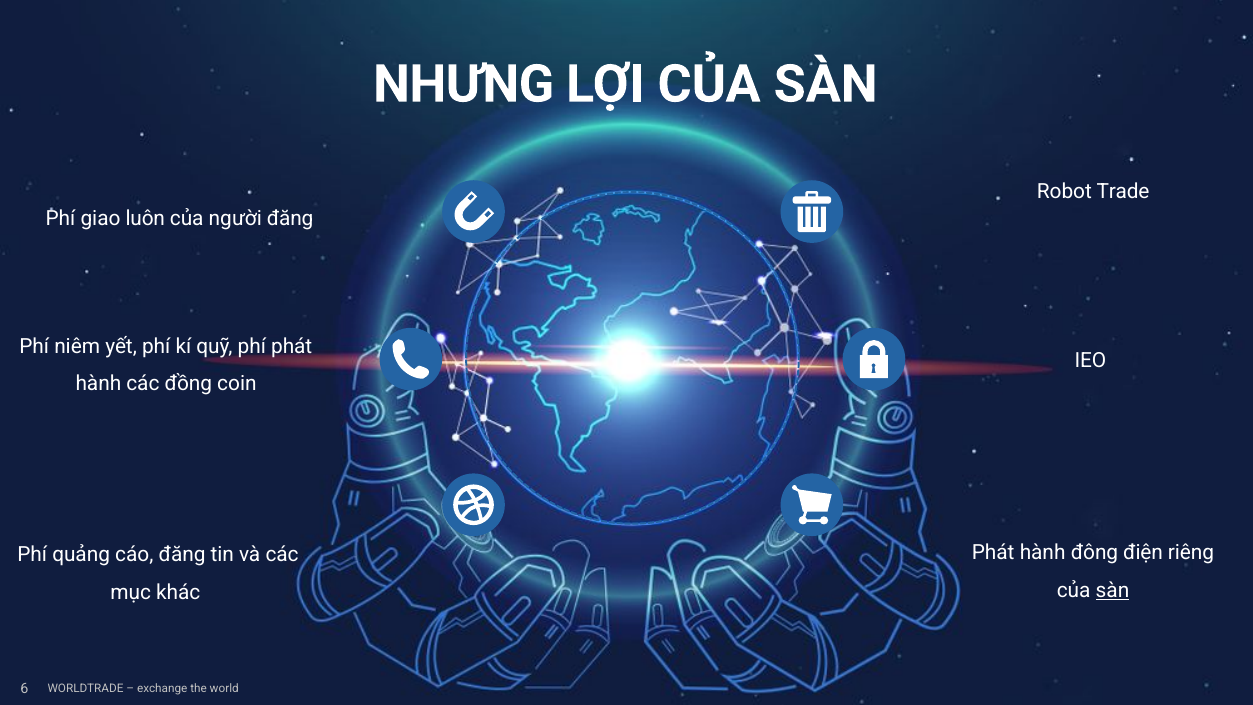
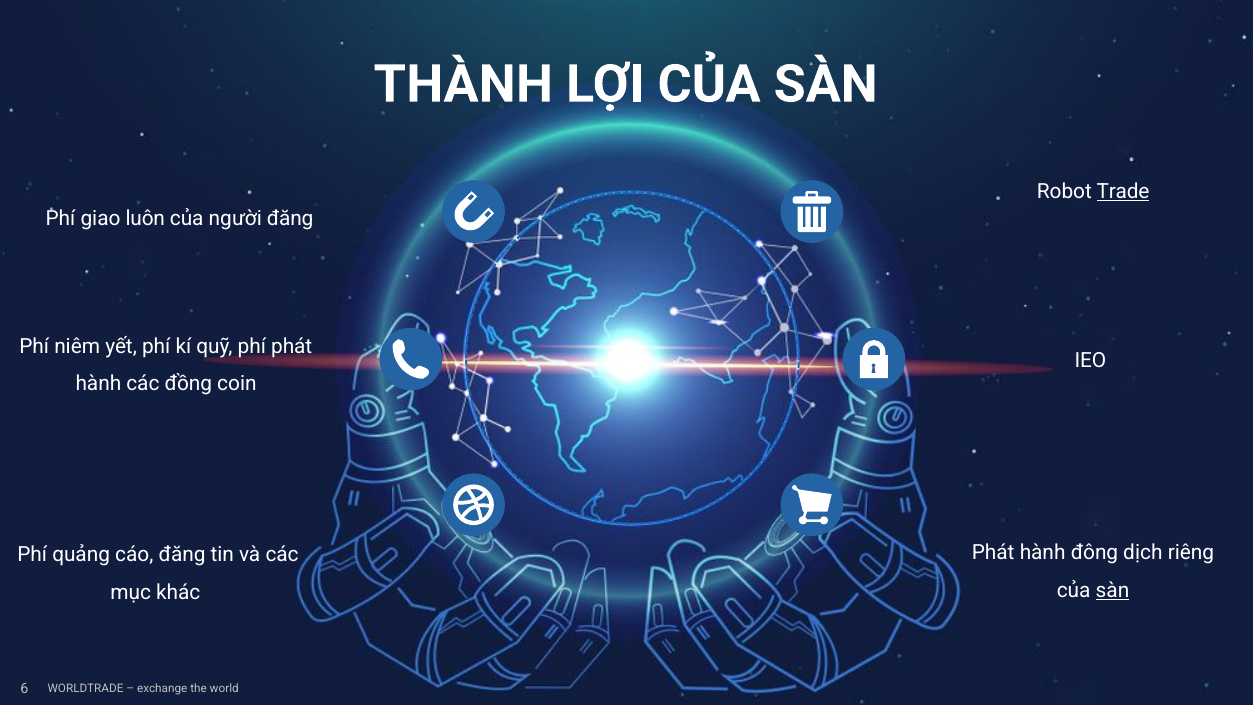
NHƯNG: NHƯNG -> THÀNH (463, 84)
Trade underline: none -> present (1123, 192)
điện: điện -> dịch (1143, 553)
